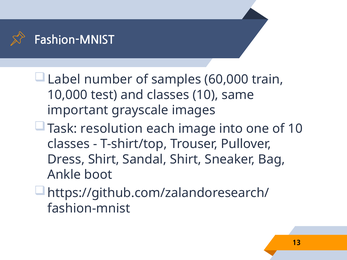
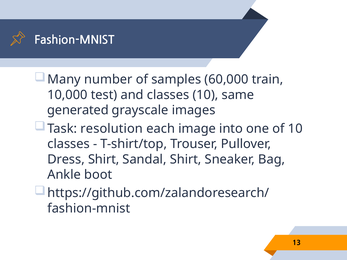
Label: Label -> Many (64, 80)
important: important -> generated (78, 110)
